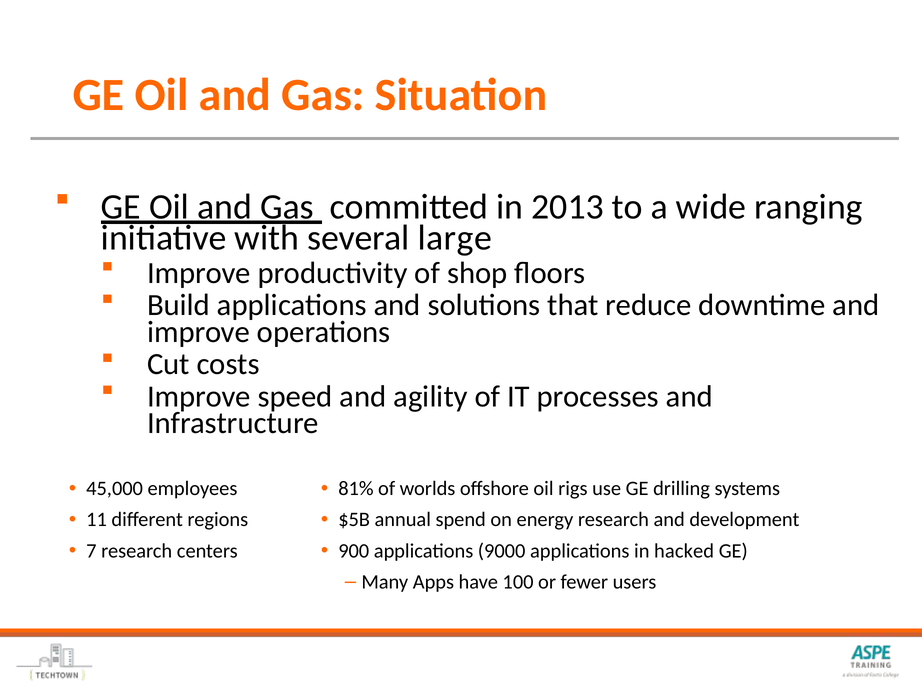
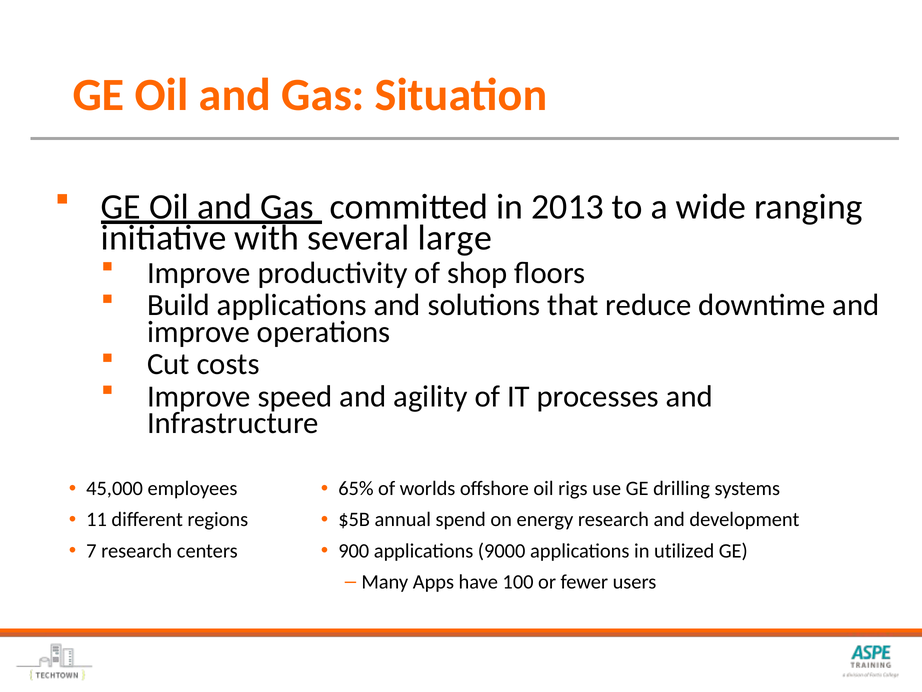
81%: 81% -> 65% (356, 488)
hacked: hacked -> utilized (684, 550)
